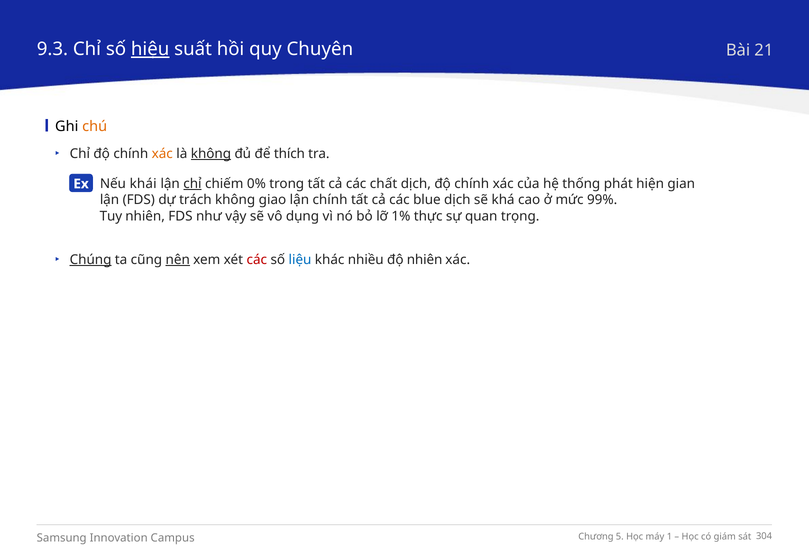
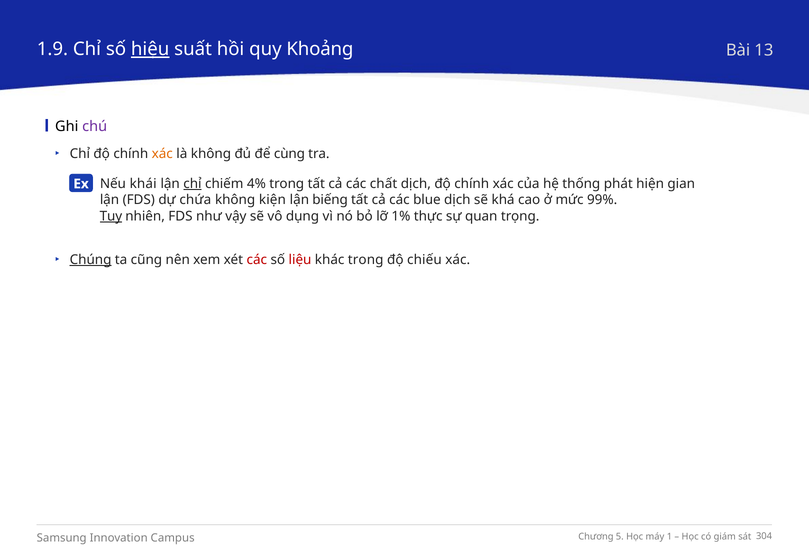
9.3: 9.3 -> 1.9 (52, 49)
Chuyên: Chuyên -> Khoảng (320, 49)
21: 21 -> 13 (764, 50)
chú colour: orange -> purple (95, 126)
không underline: present -> none (211, 154)
thích: thích -> cùng (289, 154)
0%: 0% -> 4% (256, 184)
trách: trách -> chứa (195, 200)
giao: giao -> kiện (272, 200)
lận chính: chính -> biếng (330, 200)
Tuy underline: none -> present (111, 216)
nên underline: present -> none (178, 260)
liệu colour: blue -> red (300, 260)
khác nhiều: nhiều -> trong (366, 260)
độ nhiên: nhiên -> chiếu (424, 260)
